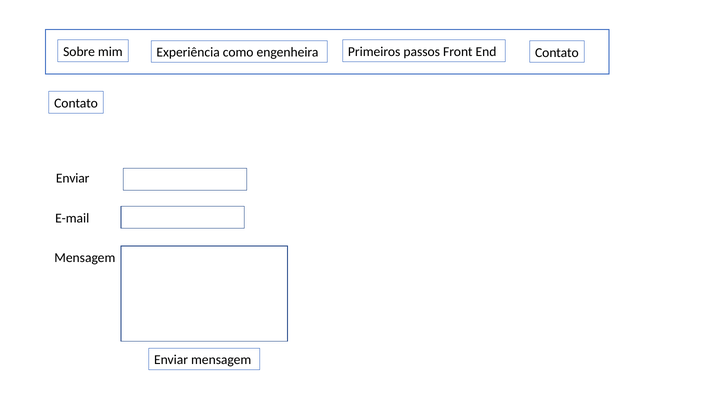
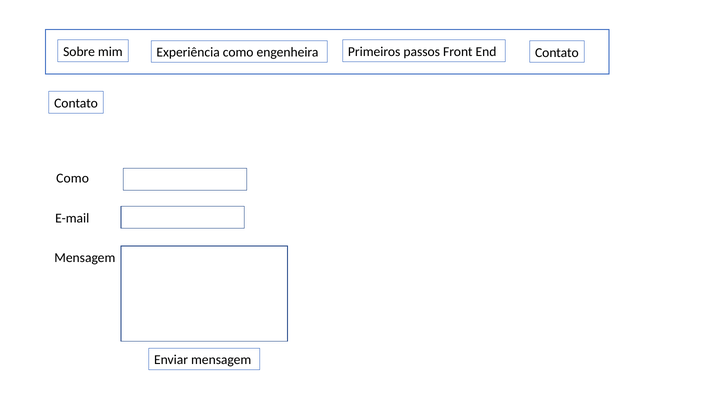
Enviar: Enviar -> Como (73, 178)
